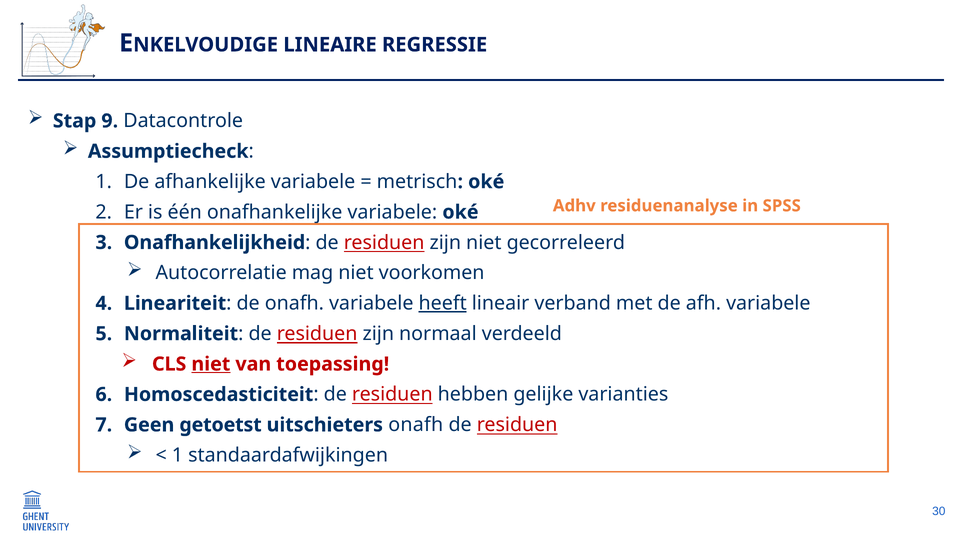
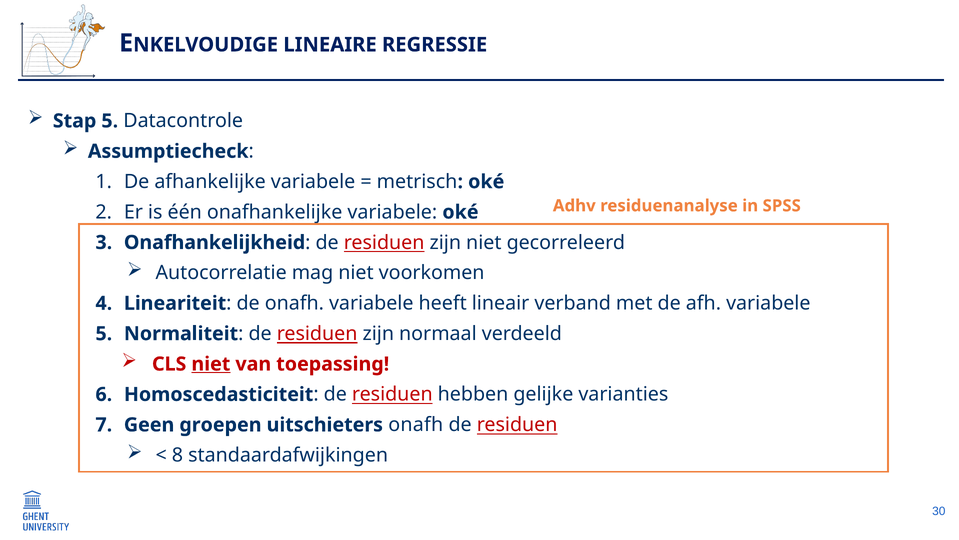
Stap 9: 9 -> 5 (110, 121)
heeft underline: present -> none (443, 303)
getoetst: getoetst -> groepen (220, 424)
1: 1 -> 8 (177, 455)
